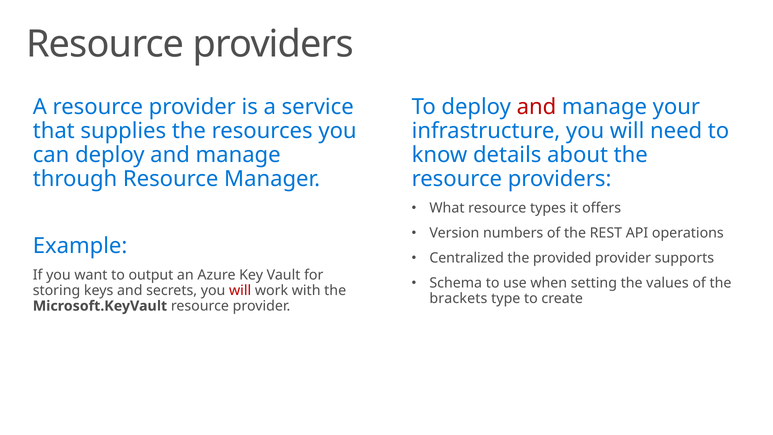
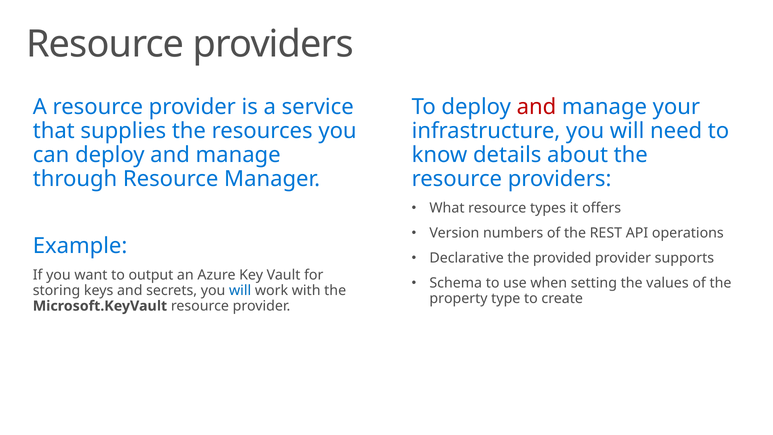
Centralized: Centralized -> Declarative (467, 258)
will colour: red -> blue (240, 290)
brackets: brackets -> property (458, 298)
